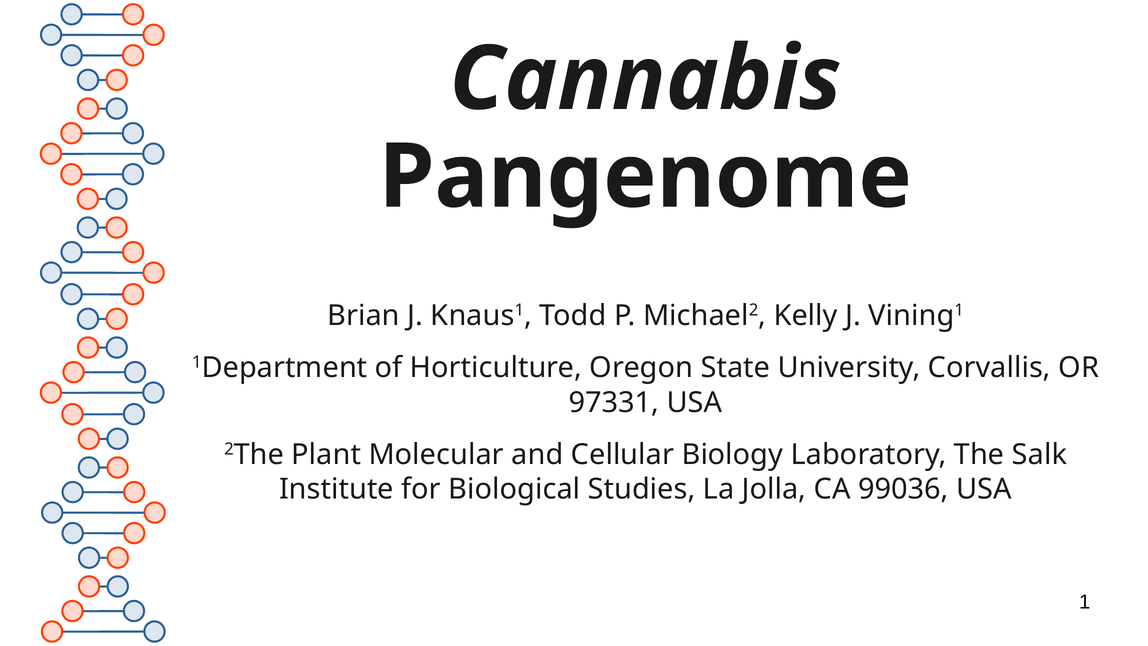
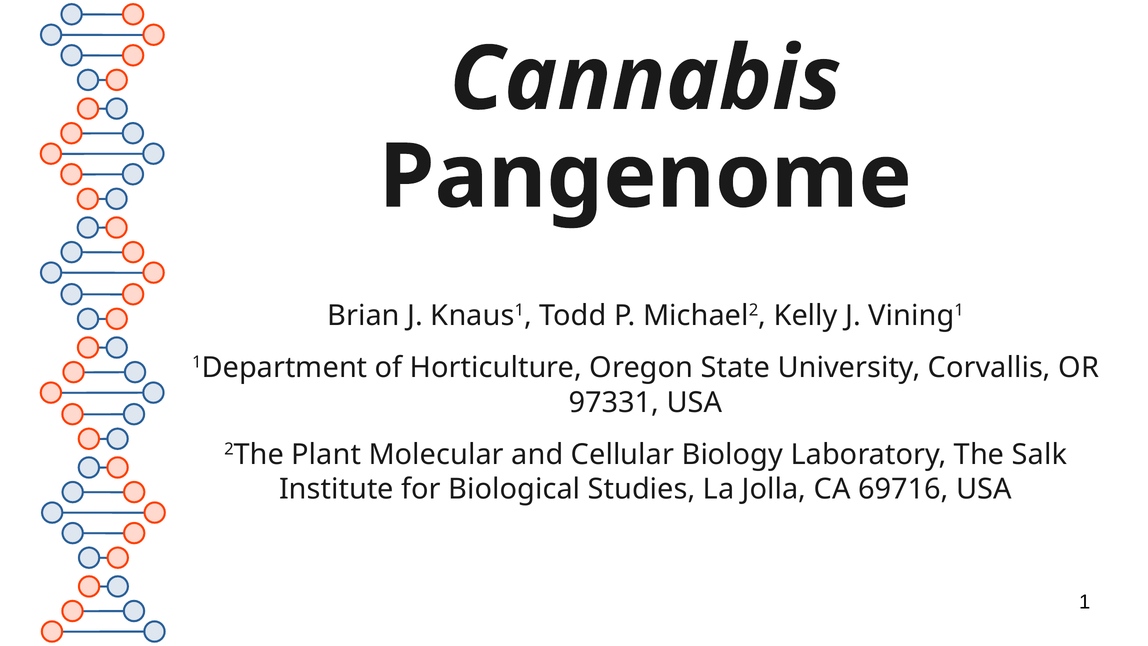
99036: 99036 -> 69716 (903, 489)
